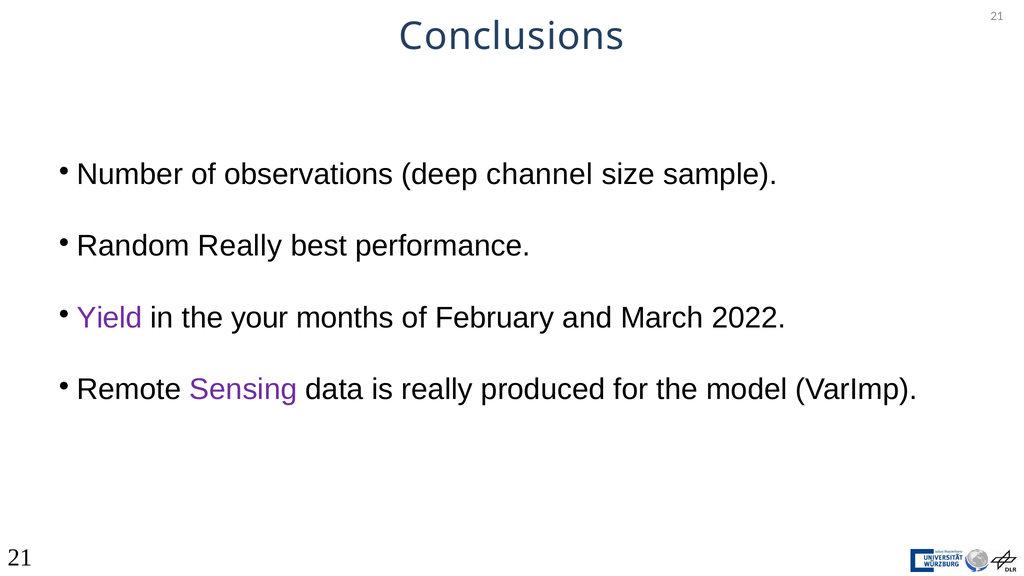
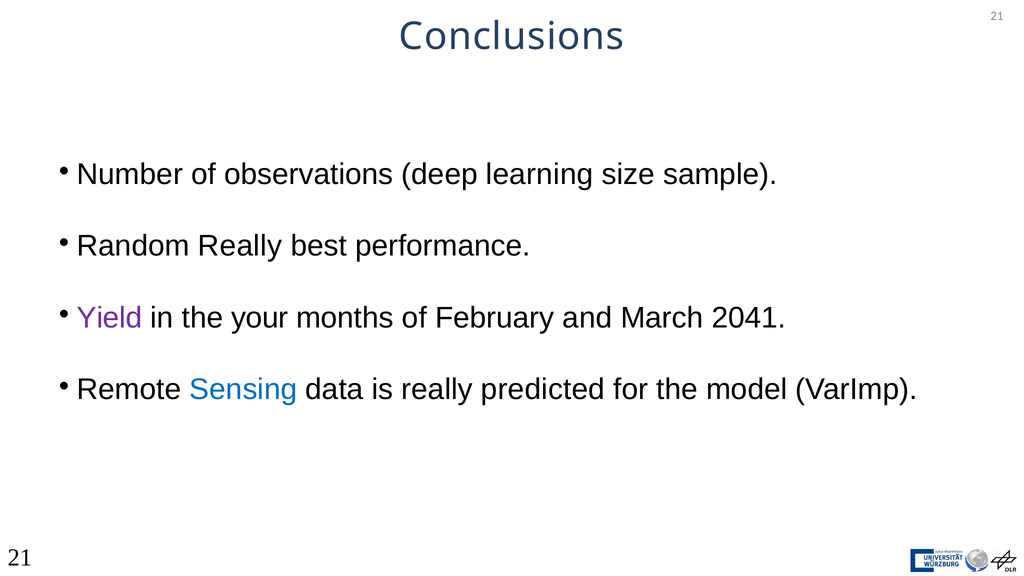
channel: channel -> learning (540, 174)
2022: 2022 -> 2041 (749, 318)
Sensing colour: purple -> blue (243, 390)
produced: produced -> predicted (543, 390)
